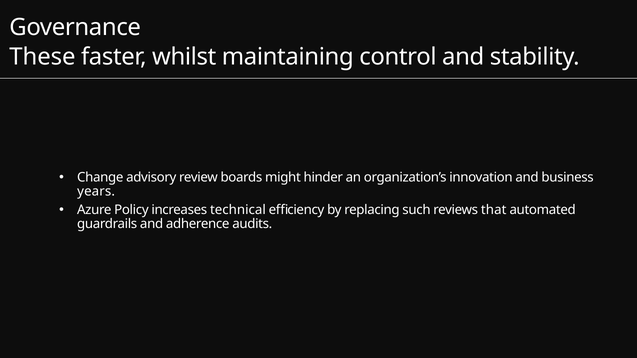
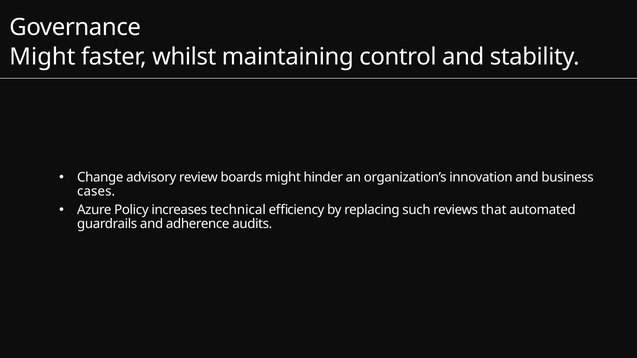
These: These -> Might (42, 57)
years: years -> cases (96, 192)
